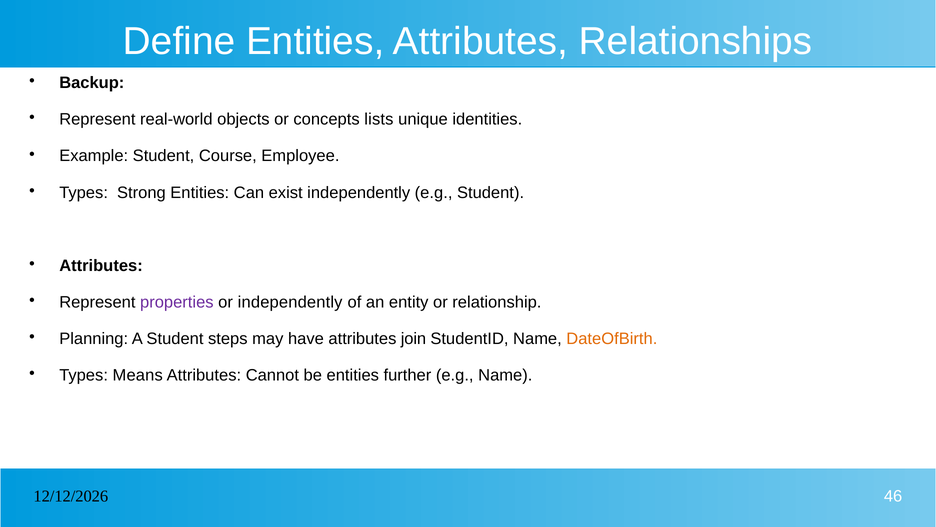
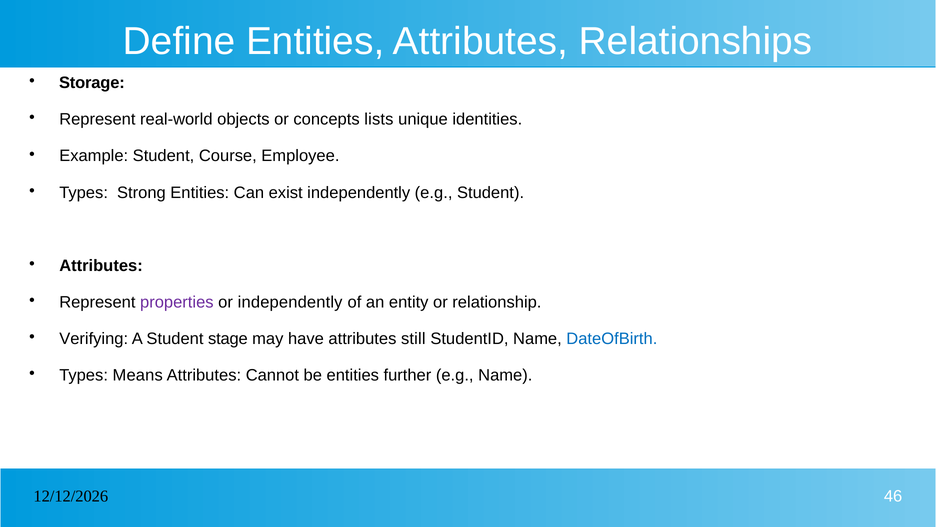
Backup: Backup -> Storage (92, 83)
Planning: Planning -> Verifying (94, 339)
steps: steps -> stage (228, 339)
join: join -> still (413, 339)
DateOfBirth colour: orange -> blue (612, 339)
